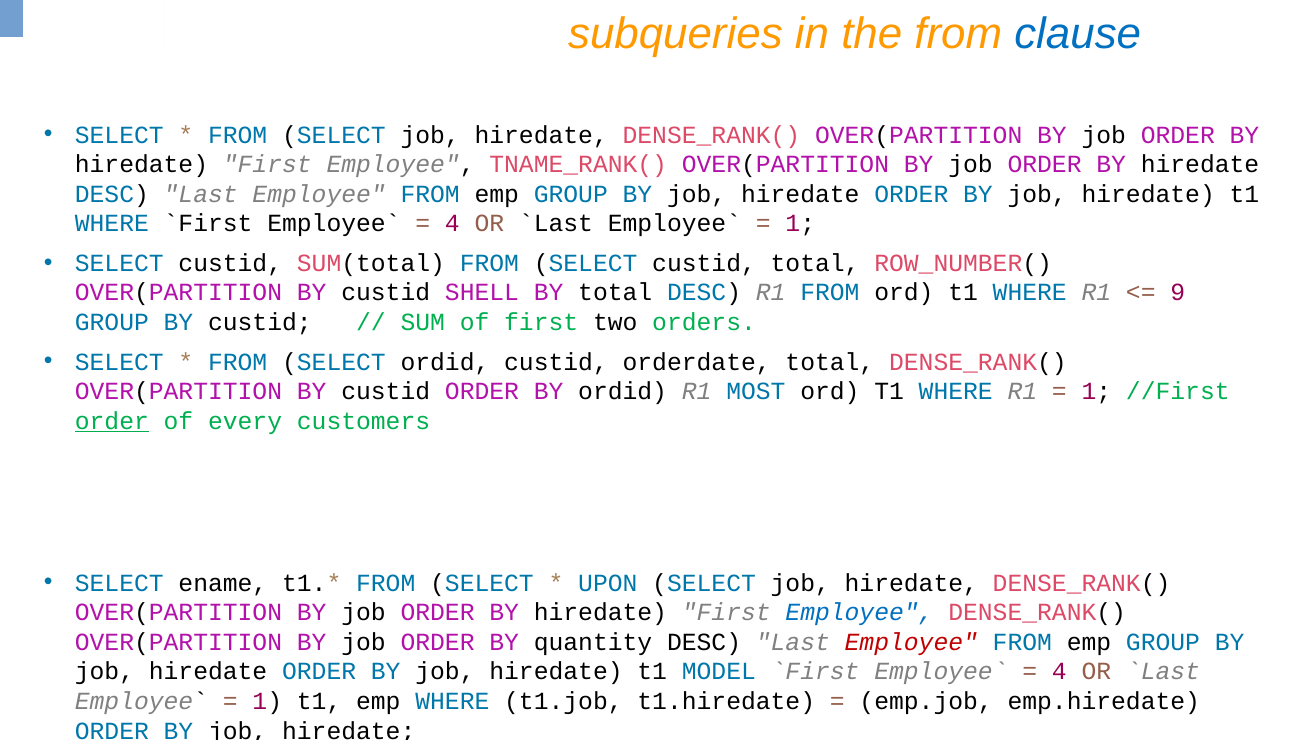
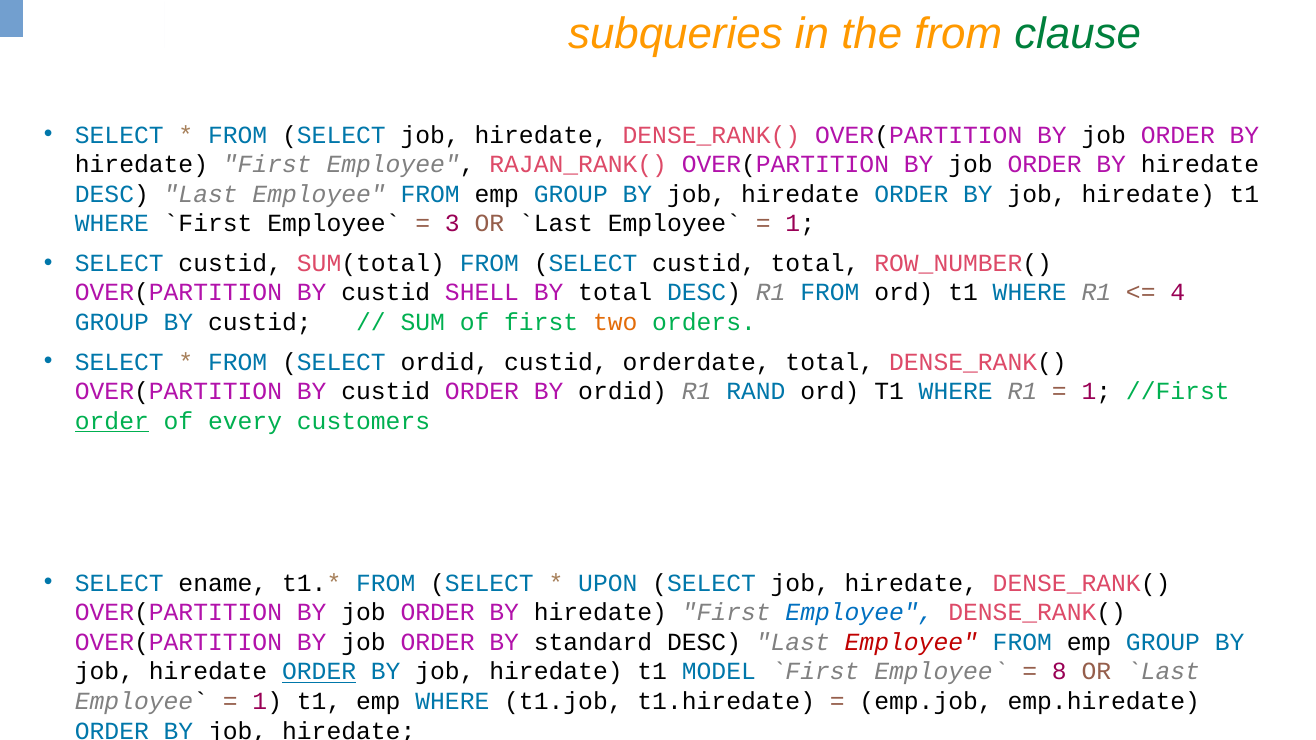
clause colour: blue -> green (1078, 34)
TNAME_RANK(: TNAME_RANK( -> RAJAN_RANK( (578, 165)
4: 4 -> 3 (452, 224)
9: 9 -> 4 (1178, 293)
two colour: black -> orange (615, 322)
MOST: MOST -> RAND (756, 392)
quantity: quantity -> standard (593, 642)
ORDER underline: none -> present (319, 672)
4: 4 -> 8 (1059, 672)
